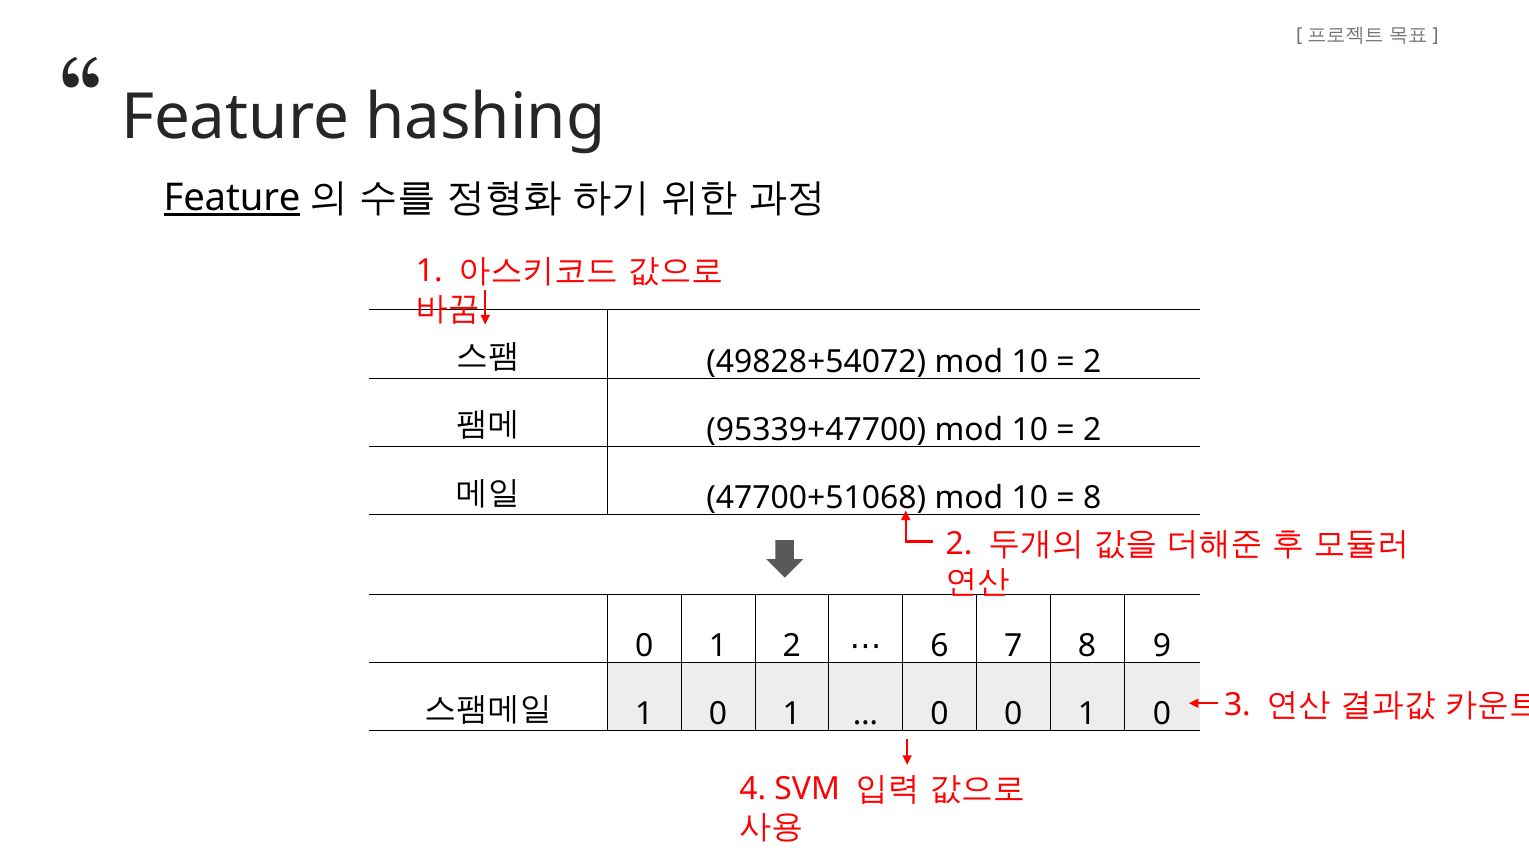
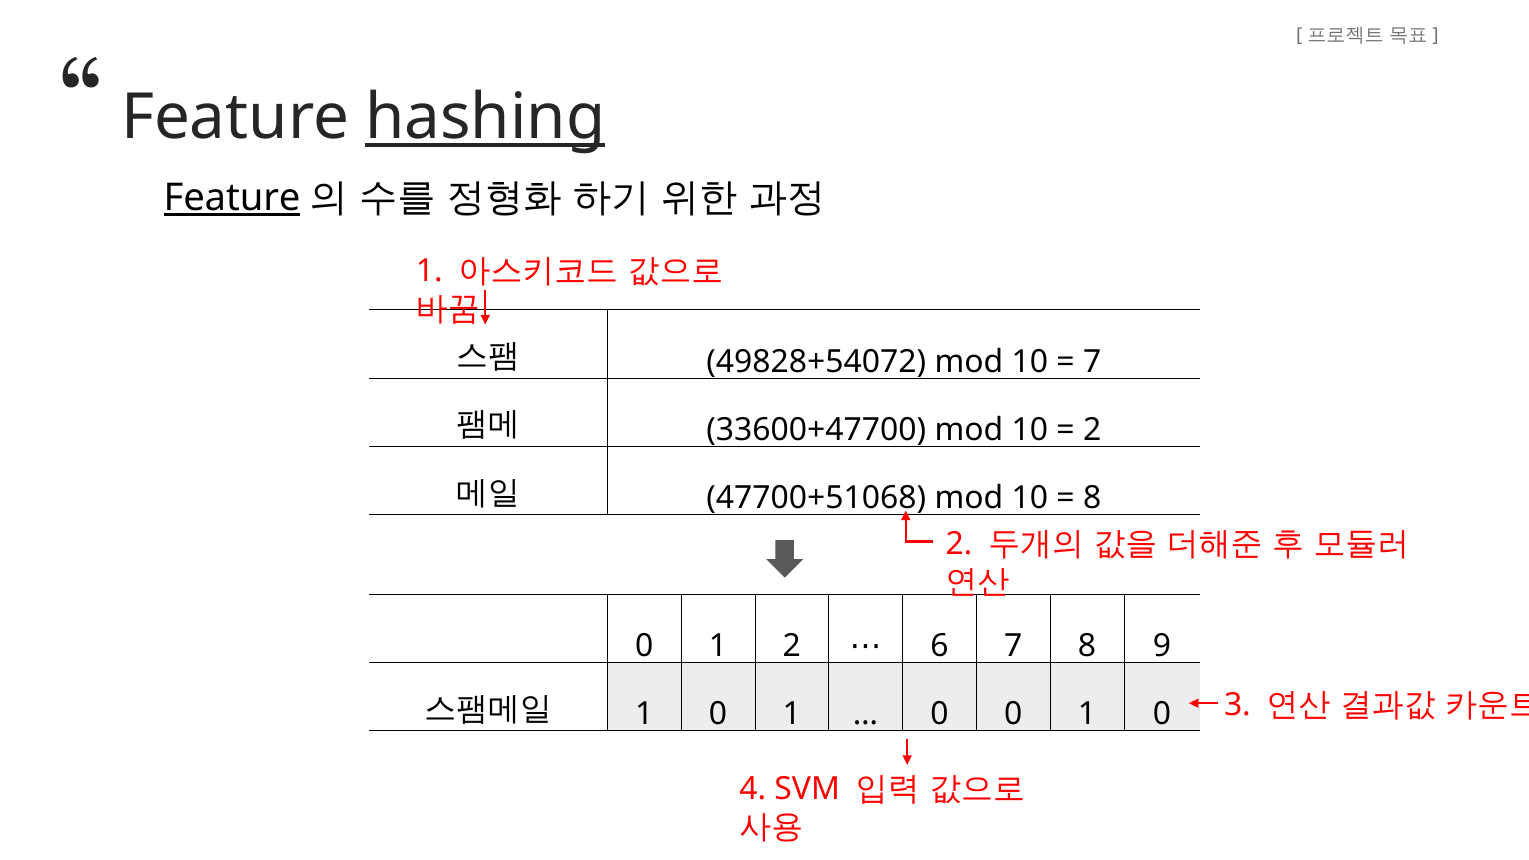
hashing underline: none -> present (485, 117)
2: 2 -> 7 (1092, 362)
95339+47700: 95339+47700 -> 33600+47700 (816, 430)
